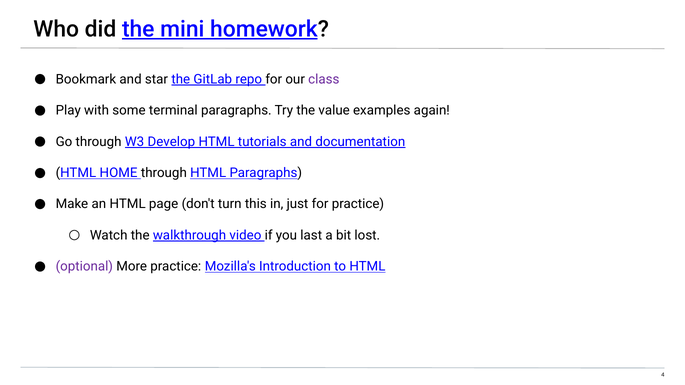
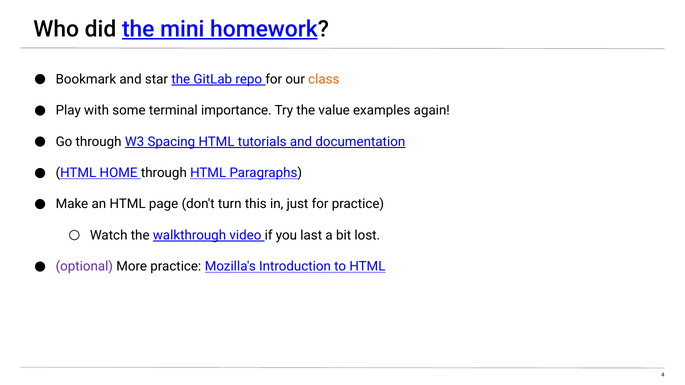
class colour: purple -> orange (324, 79)
terminal paragraphs: paragraphs -> importance (236, 111)
Develop: Develop -> Spacing (171, 142)
